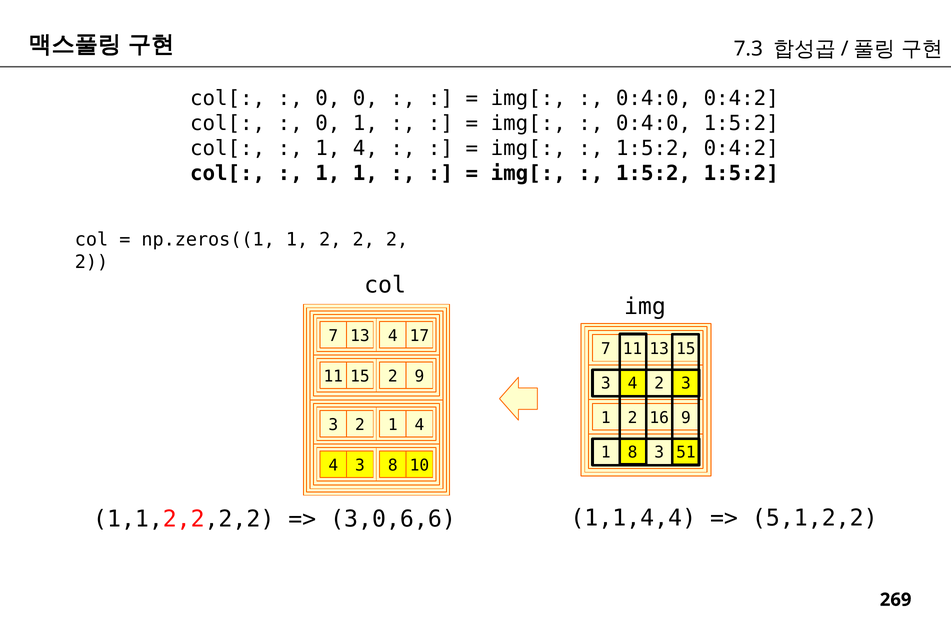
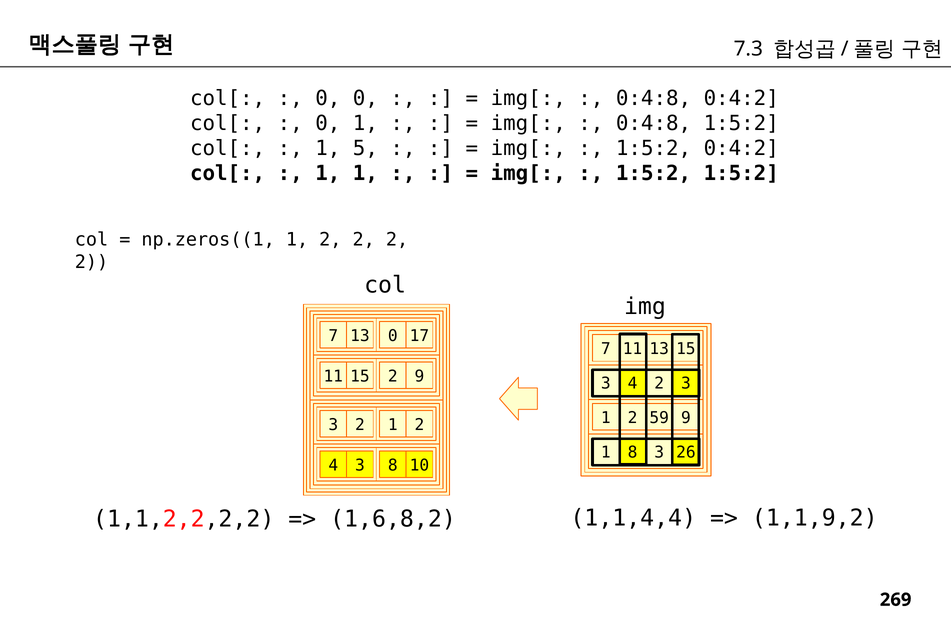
0:4:0: 0:4:0 -> 0:4:8 (654, 99)
0:4:0: 0:4:0 -> 0:4:8 (654, 124)
4: 4 -> 5 (365, 149)
13 4: 4 -> 0 (393, 336)
16: 16 -> 59 (659, 418)
2 1 4: 4 -> 2 (419, 425)
51: 51 -> 26 (686, 452)
5,1,2,2: 5,1,2,2 -> 1,1,9,2 (815, 518)
3,0,6,6: 3,0,6,6 -> 1,6,8,2 (393, 519)
